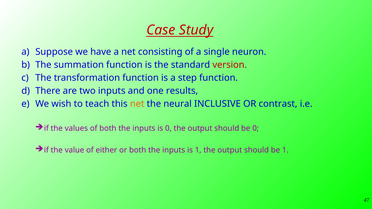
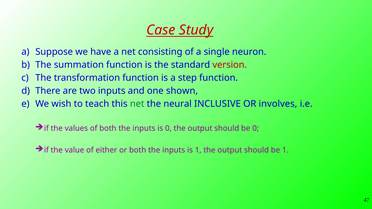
results: results -> shown (182, 91)
net colour: orange -> green (137, 104)
contrast: contrast -> involves (278, 104)
